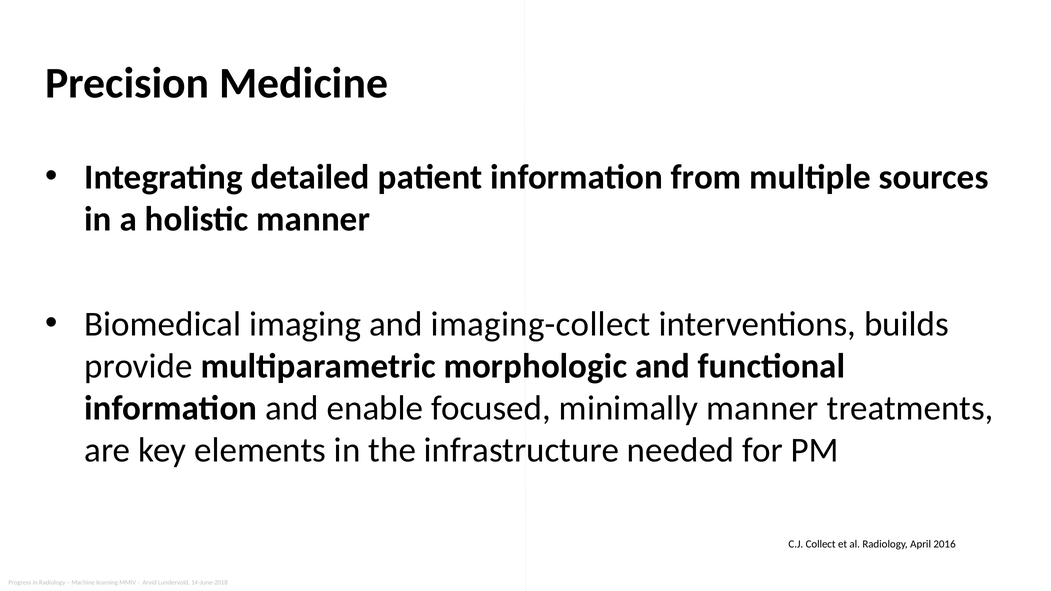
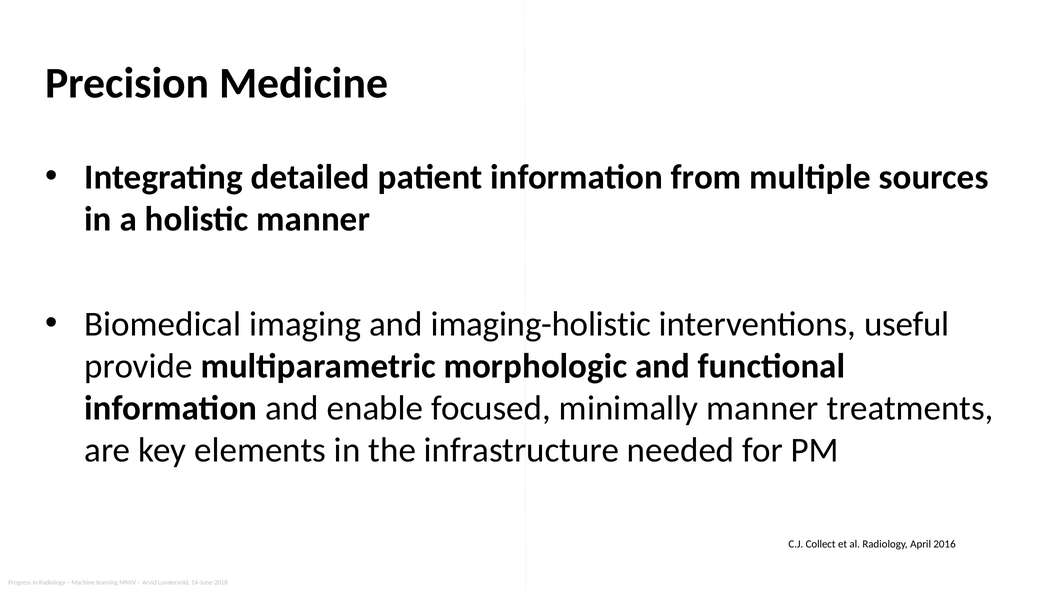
imaging-collect: imaging-collect -> imaging-holistic (541, 324)
builds: builds -> useful (907, 324)
